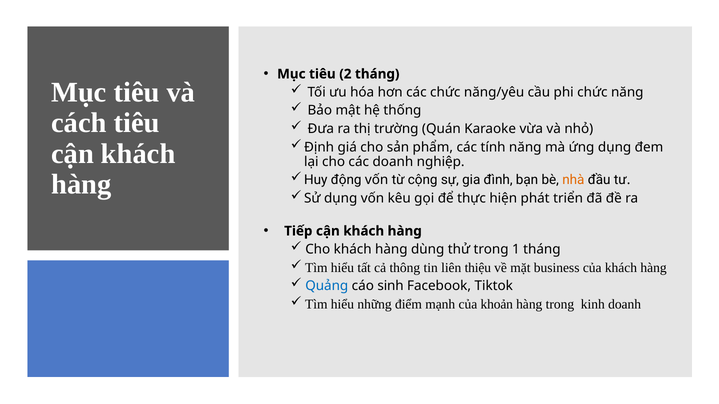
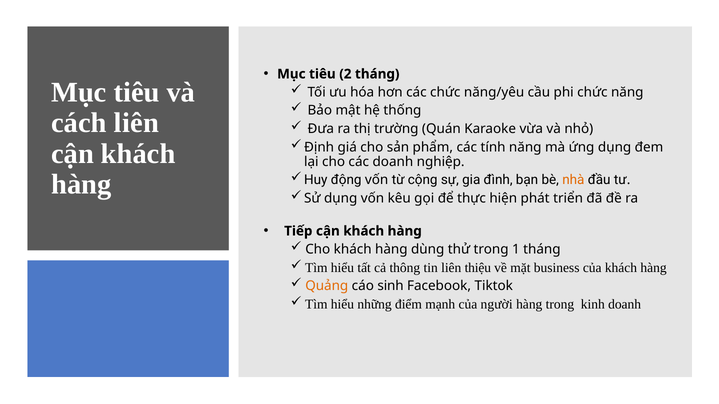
cách tiêu: tiêu -> liên (136, 123)
Quảng colour: blue -> orange (327, 286)
khoản: khoản -> người (497, 304)
